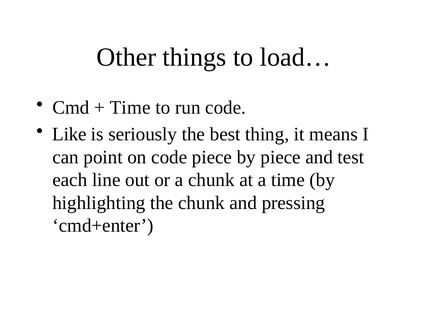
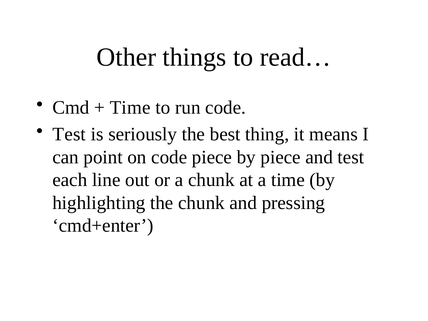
load…: load… -> read… (295, 57)
Like: Like -> Test (69, 134)
